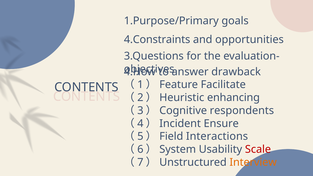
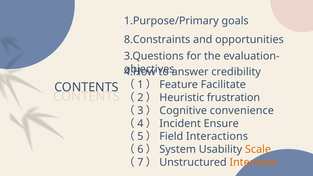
4.Constraints: 4.Constraints -> 8.Constraints (157, 40)
drawback: drawback -> credibility (236, 72)
enhancing: enhancing -> frustration (233, 98)
respondents: respondents -> convenience (242, 111)
Scale colour: red -> orange (258, 149)
